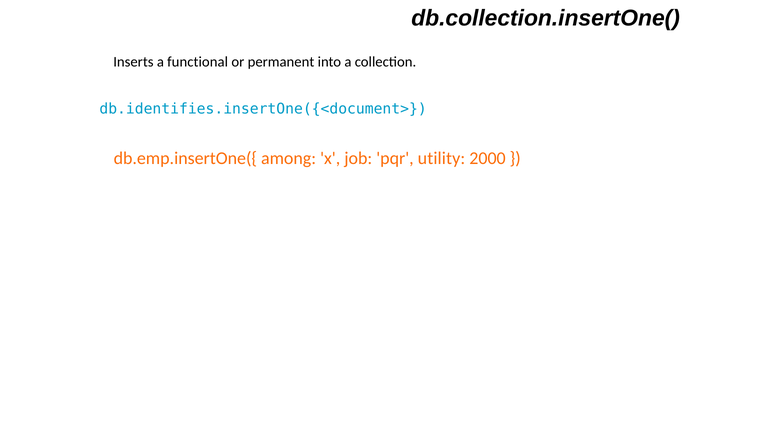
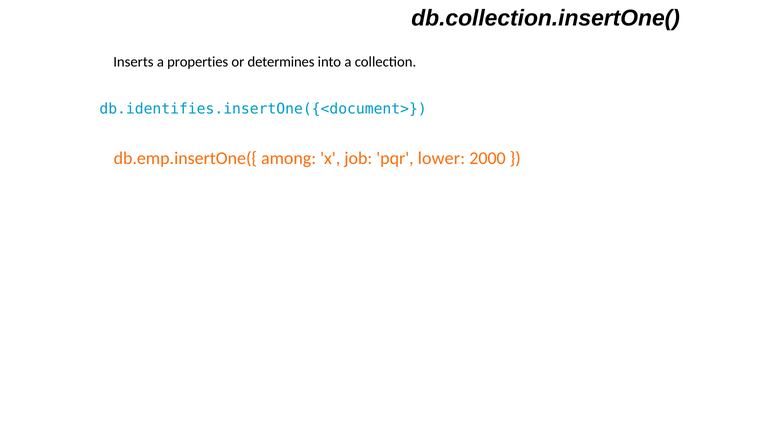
functional: functional -> properties (198, 62)
permanent: permanent -> determines (281, 62)
utility: utility -> lower (441, 159)
